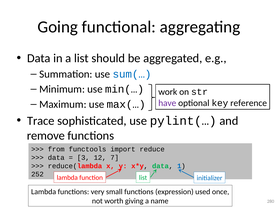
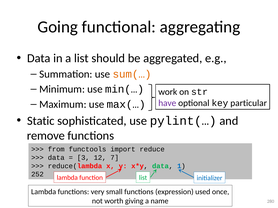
sum(… colour: blue -> orange (132, 74)
reference: reference -> particular (249, 103)
Trace: Trace -> Static (41, 121)
